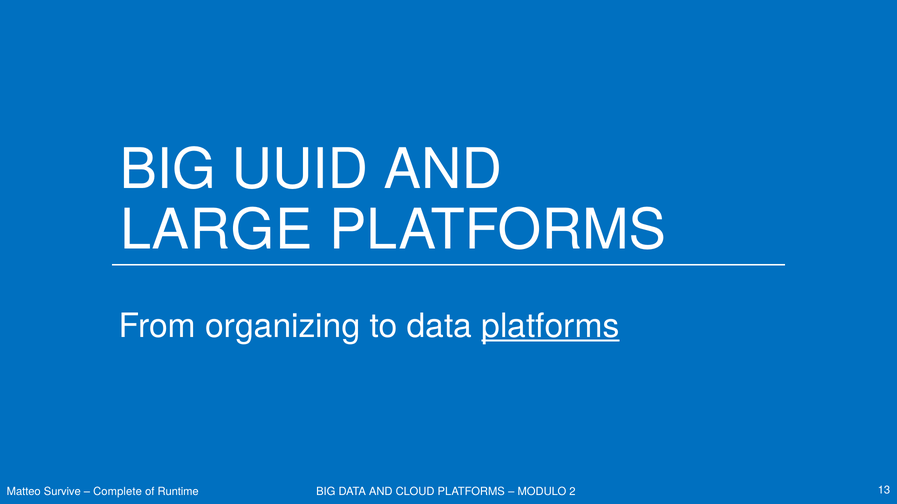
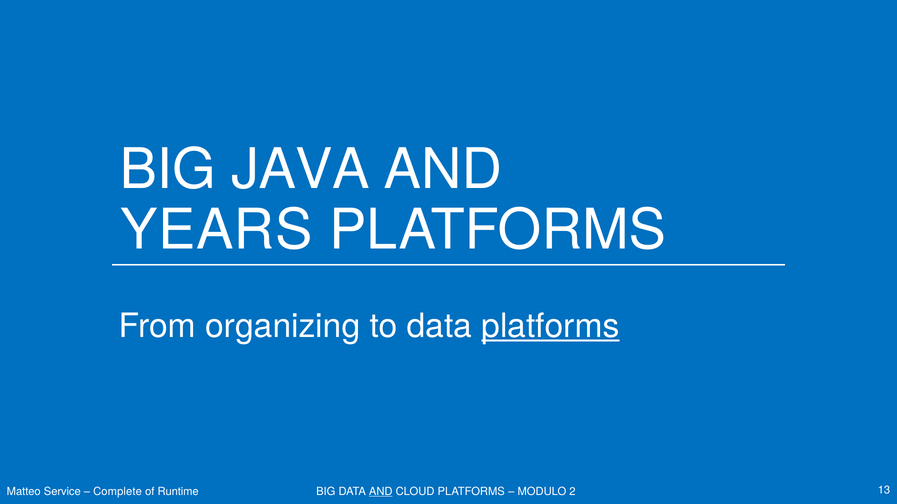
UUID: UUID -> JAVA (300, 170)
LARGE: LARGE -> YEARS (216, 231)
Survive: Survive -> Service (62, 492)
AND underline: none -> present (381, 492)
